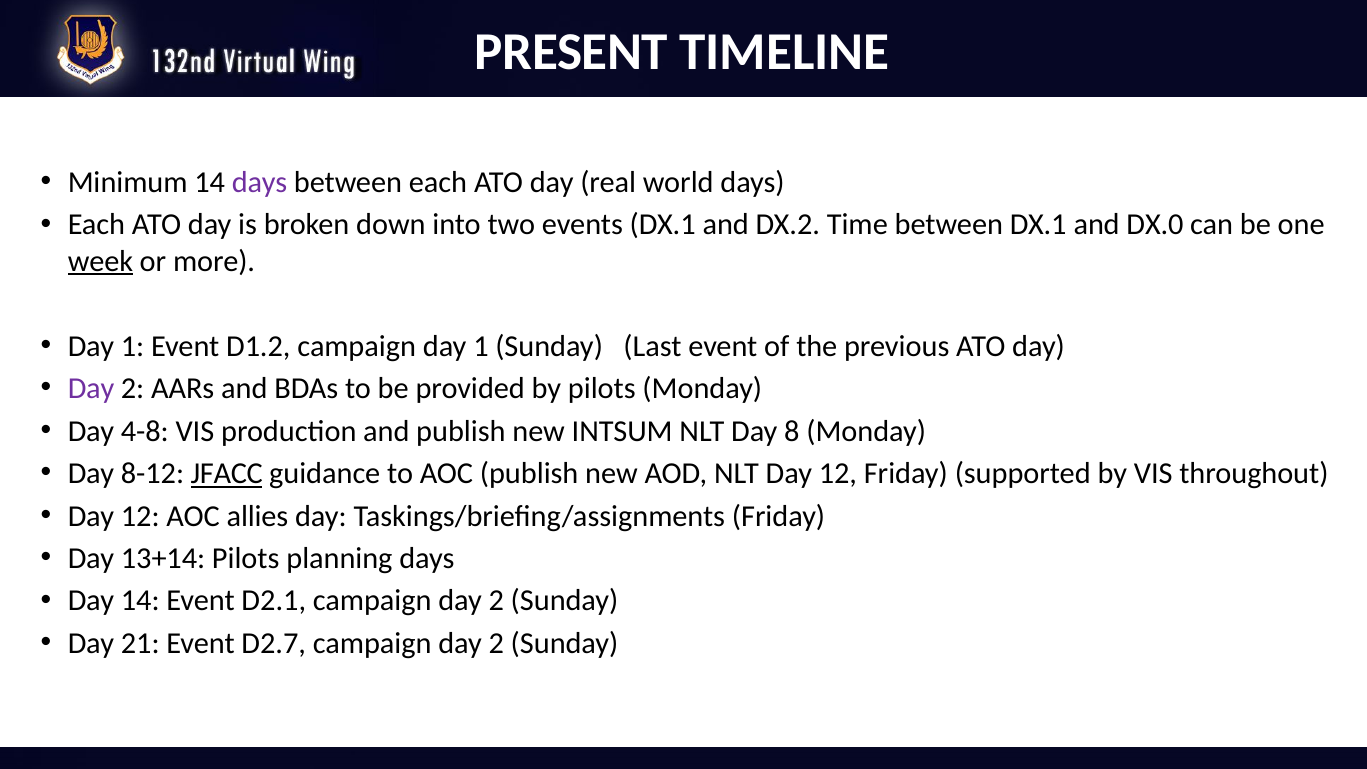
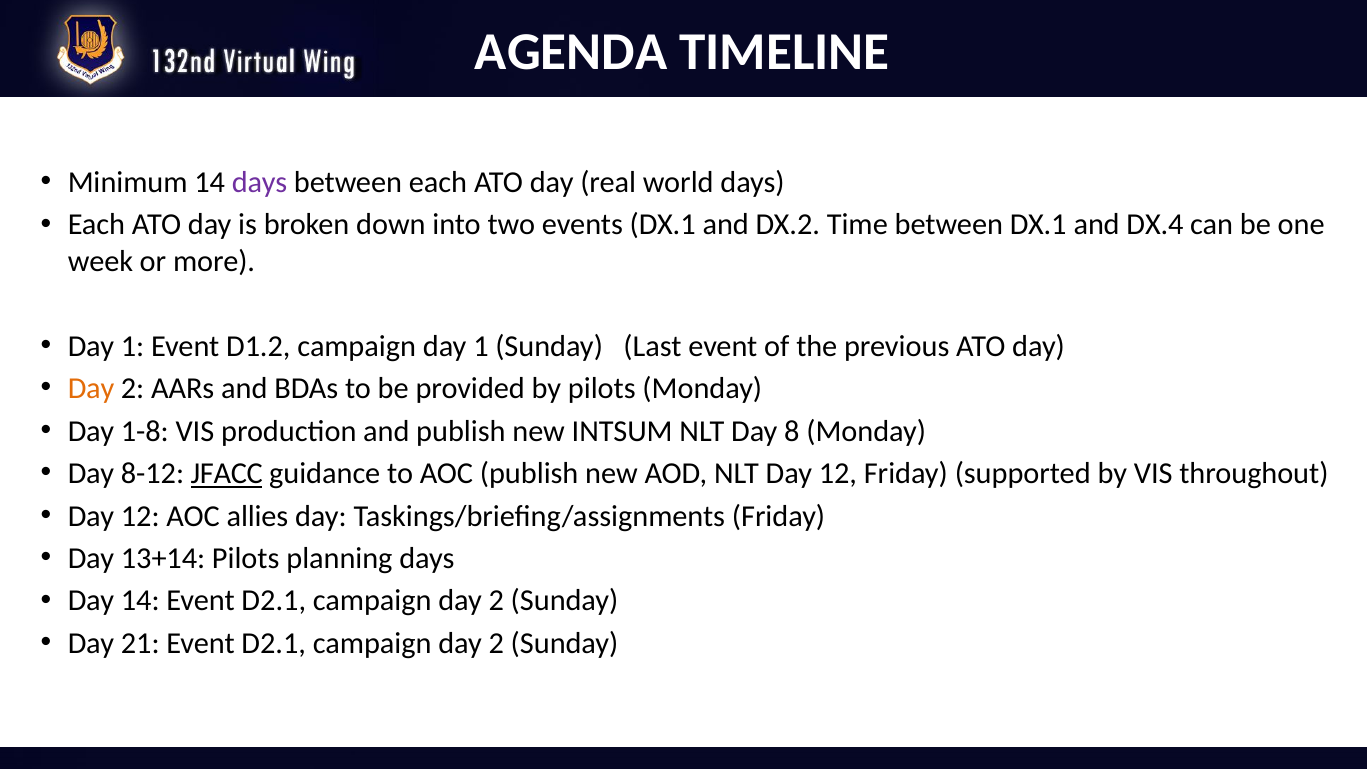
PRESENT: PRESENT -> AGENDA (571, 52)
DX.0: DX.0 -> DX.4 (1155, 225)
week underline: present -> none (100, 261)
Day colour: purple -> orange (91, 389)
4-8: 4-8 -> 1-8 (145, 431)
21 Event D2.7: D2.7 -> D2.1 (274, 643)
